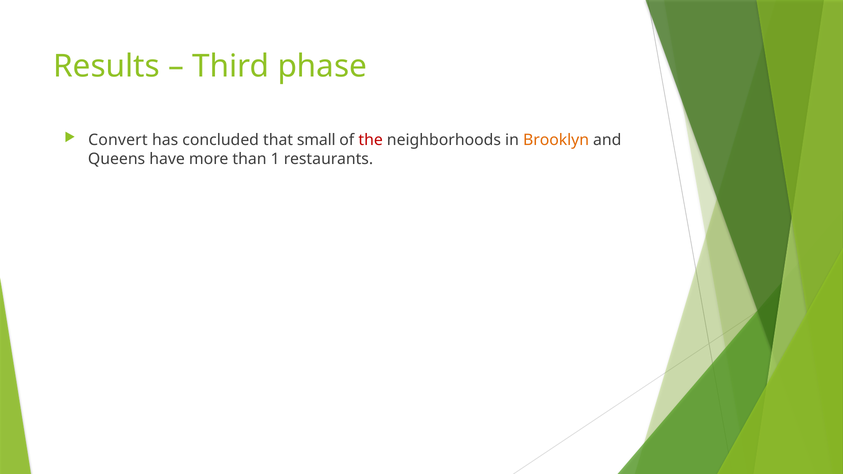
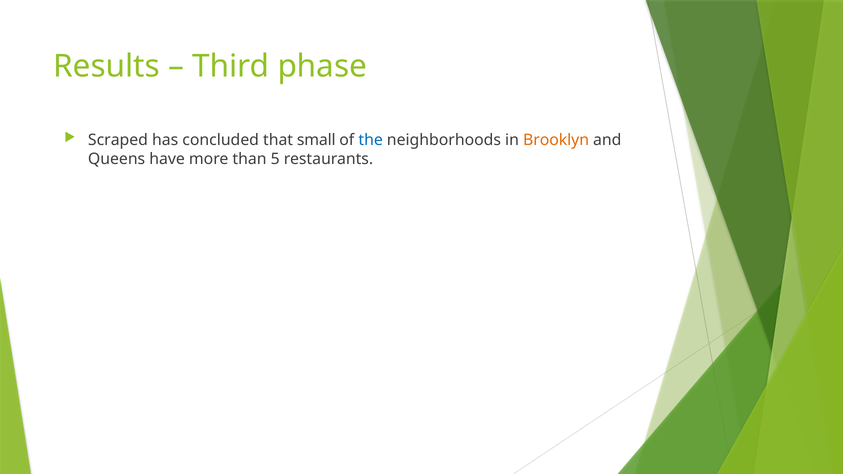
Convert: Convert -> Scraped (118, 140)
the colour: red -> blue (371, 140)
1: 1 -> 5 (275, 159)
